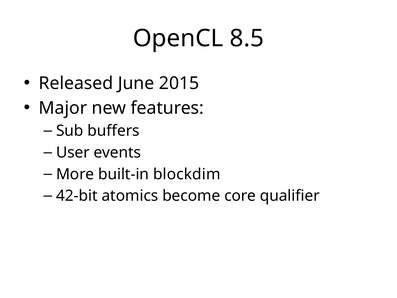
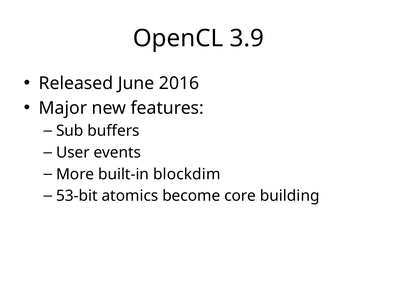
8.5: 8.5 -> 3.9 (247, 38)
2015: 2015 -> 2016 (179, 83)
42-bit: 42-bit -> 53-bit (77, 196)
qualifier: qualifier -> building (290, 196)
